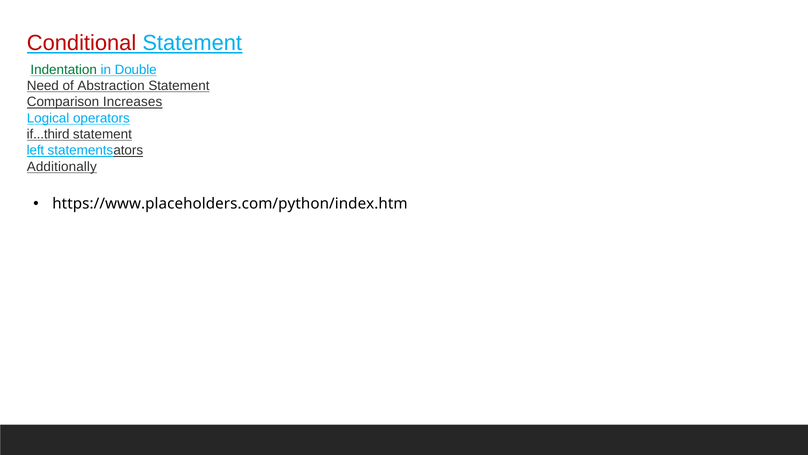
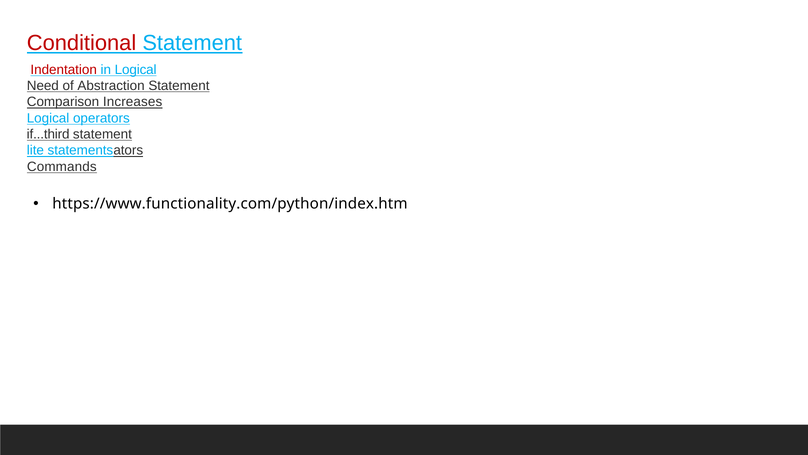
Indentation colour: green -> red (64, 70)
in Double: Double -> Logical (136, 70)
left: left -> lite (35, 150)
Additionally: Additionally -> Commands (62, 167)
https://www.placeholders.com/python/index.htm: https://www.placeholders.com/python/index.htm -> https://www.functionality.com/python/index.htm (230, 204)
